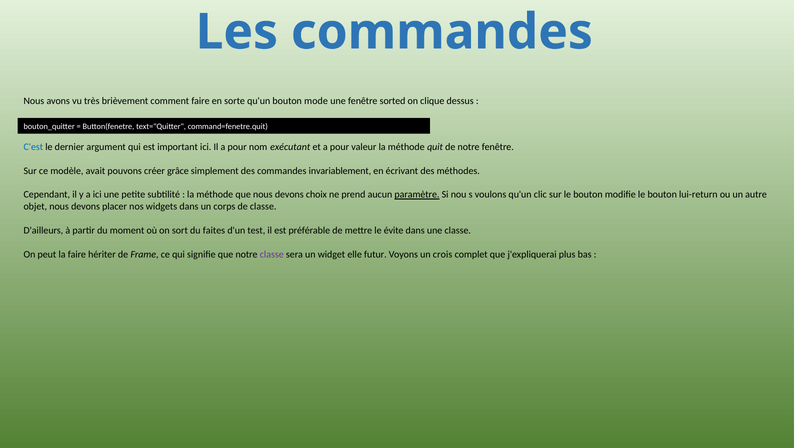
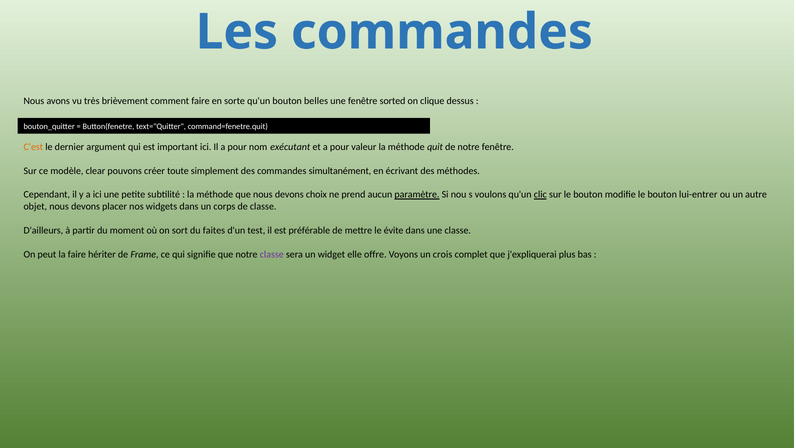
mode: mode -> belles (316, 101)
C'est colour: blue -> orange (33, 147)
avait: avait -> clear (95, 171)
grâce: grâce -> toute (178, 171)
invariablement: invariablement -> simultanément (340, 171)
clic underline: none -> present (540, 195)
lui-return: lui-return -> lui-entrer (698, 195)
futur: futur -> offre (375, 254)
